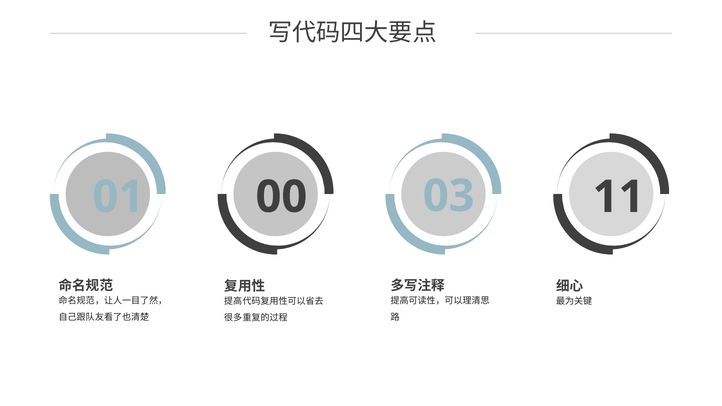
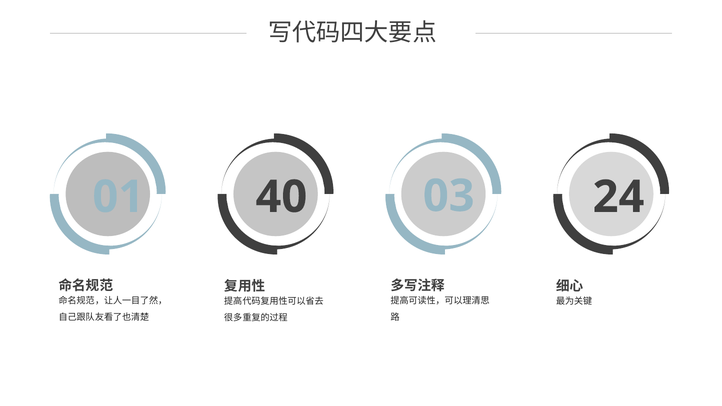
00: 00 -> 40 (281, 197)
11: 11 -> 24 (619, 197)
